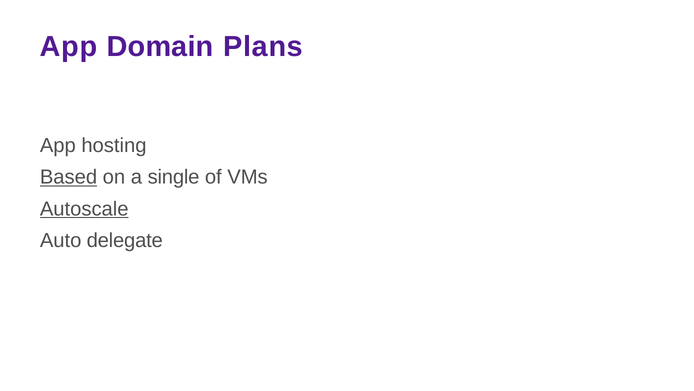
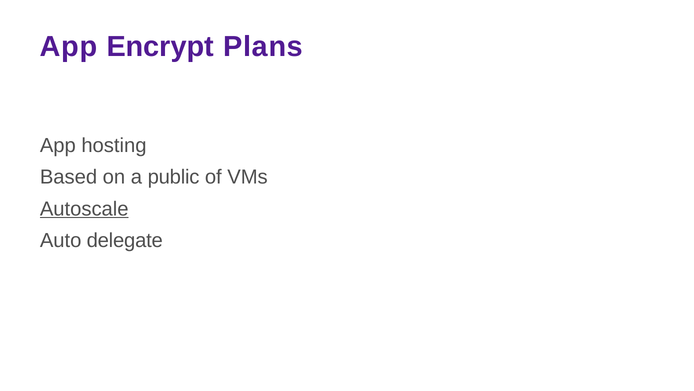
Domain: Domain -> Encrypt (160, 47)
Based underline: present -> none (69, 177)
single: single -> public (174, 177)
